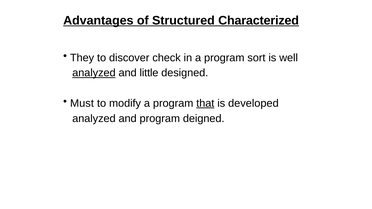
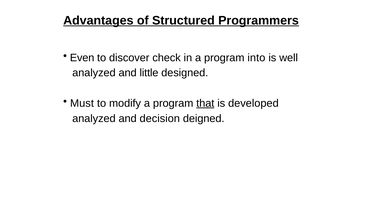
Characterized: Characterized -> Programmers (259, 20)
They: They -> Even (82, 58)
sort: sort -> into (256, 58)
analyzed underline: present -> none (94, 73)
and program: program -> decision (160, 119)
